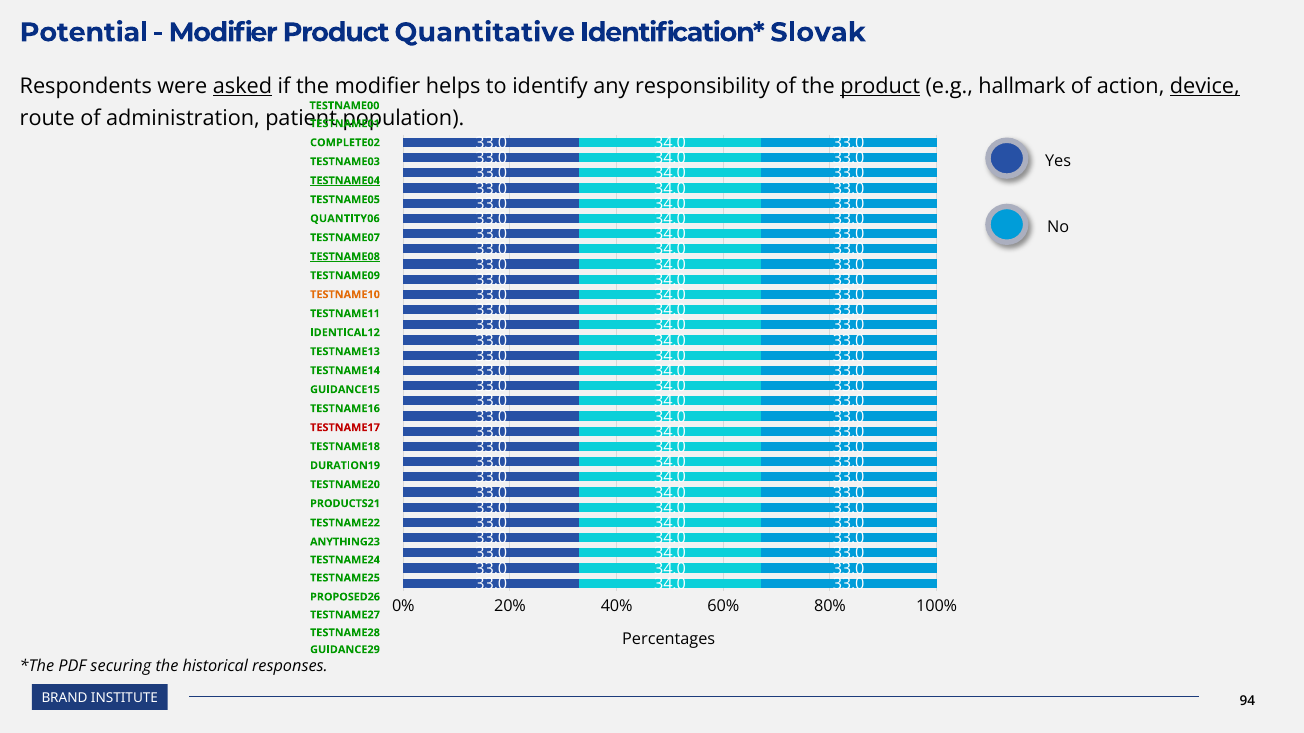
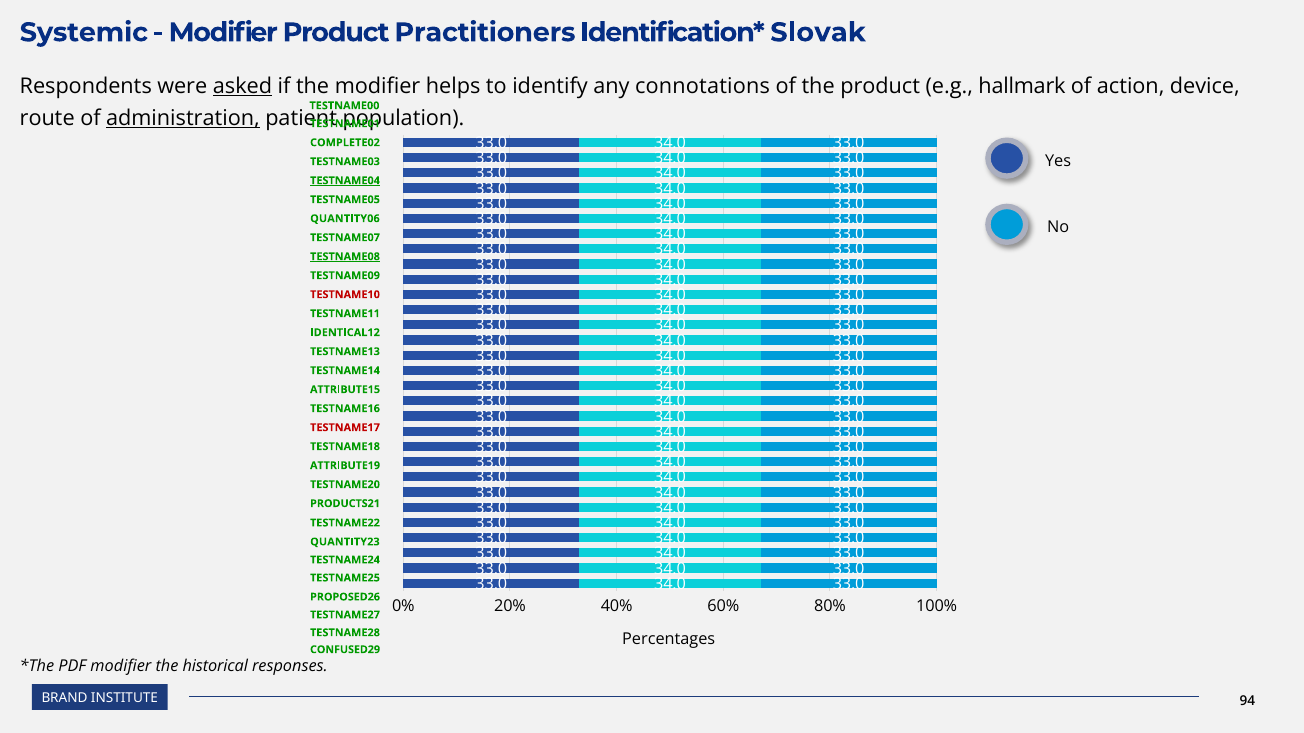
Potential: Potential -> Systemic (84, 32)
Quantitative: Quantitative -> Practitioners (485, 32)
responsibility: responsibility -> connotations (702, 86)
product underline: present -> none (880, 86)
device underline: present -> none (1205, 86)
administration underline: none -> present (183, 118)
TESTNAME10 colour: orange -> red (345, 295)
GUIDANCE15: GUIDANCE15 -> ATTRIBUTE15 (345, 390)
DURATION19: DURATION19 -> ATTRIBUTE19 (345, 466)
ANYTHING23: ANYTHING23 -> QUANTITY23 (345, 542)
GUIDANCE29: GUIDANCE29 -> CONFUSED29 (345, 650)
PDF securing: securing -> modifier (121, 667)
